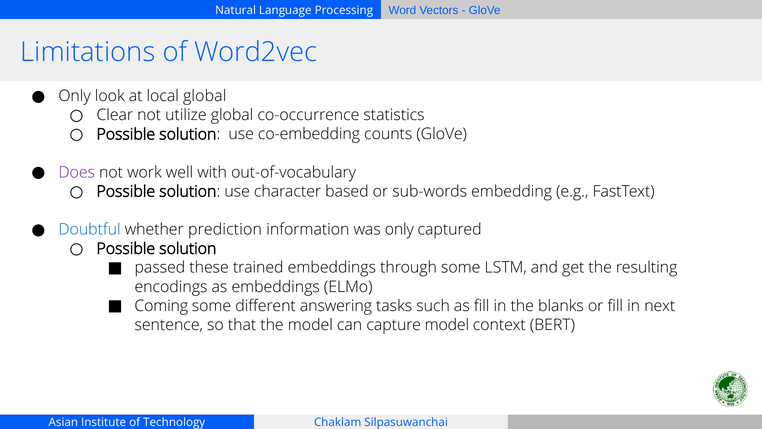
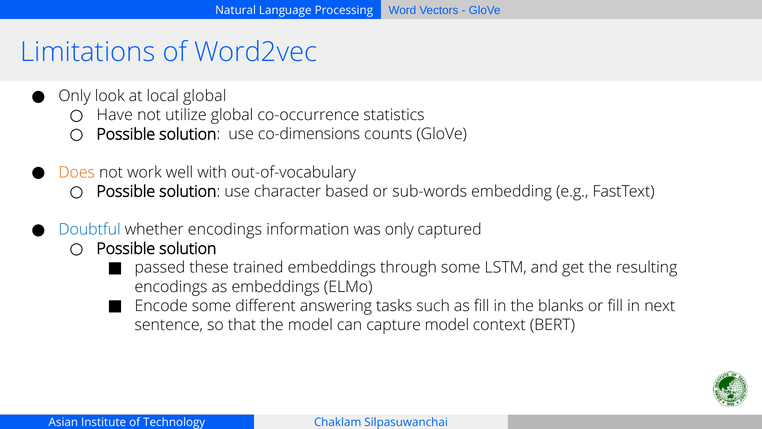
Clear: Clear -> Have (115, 115)
co-embedding: co-embedding -> co-dimensions (309, 134)
Does colour: purple -> orange (77, 172)
whether prediction: prediction -> encodings (225, 229)
Coming: Coming -> Encode (161, 306)
